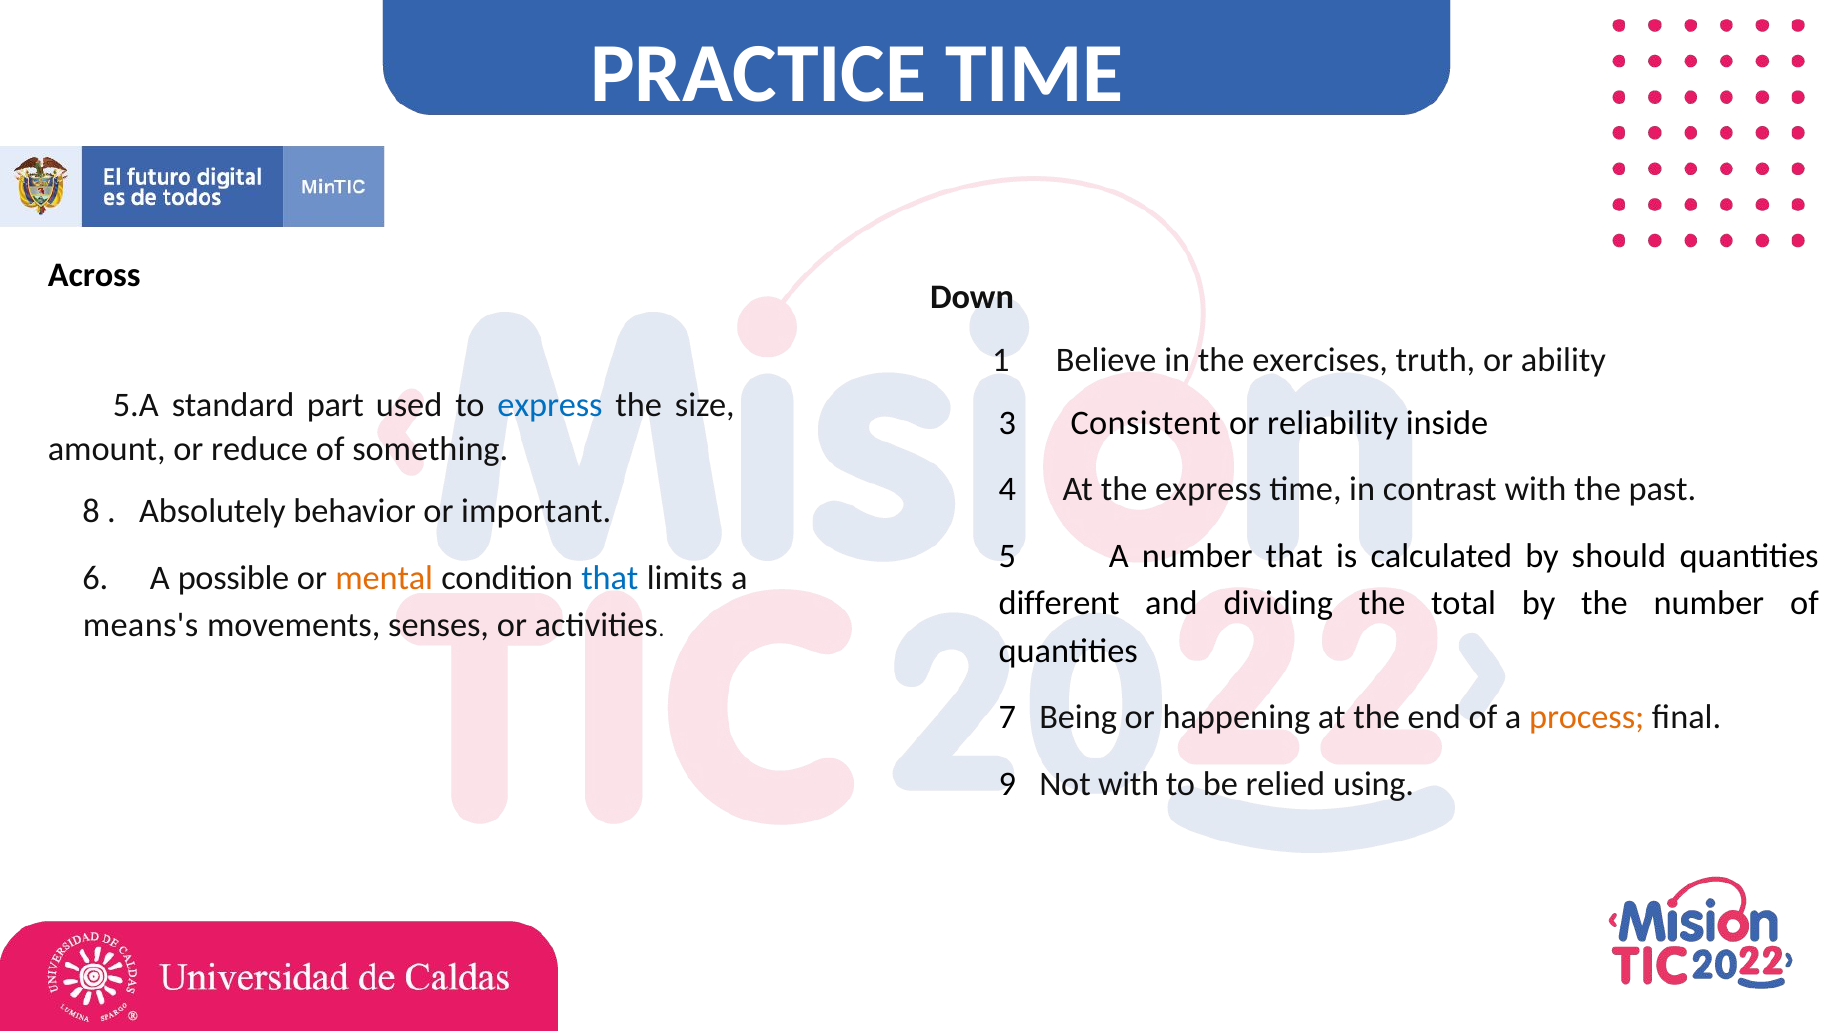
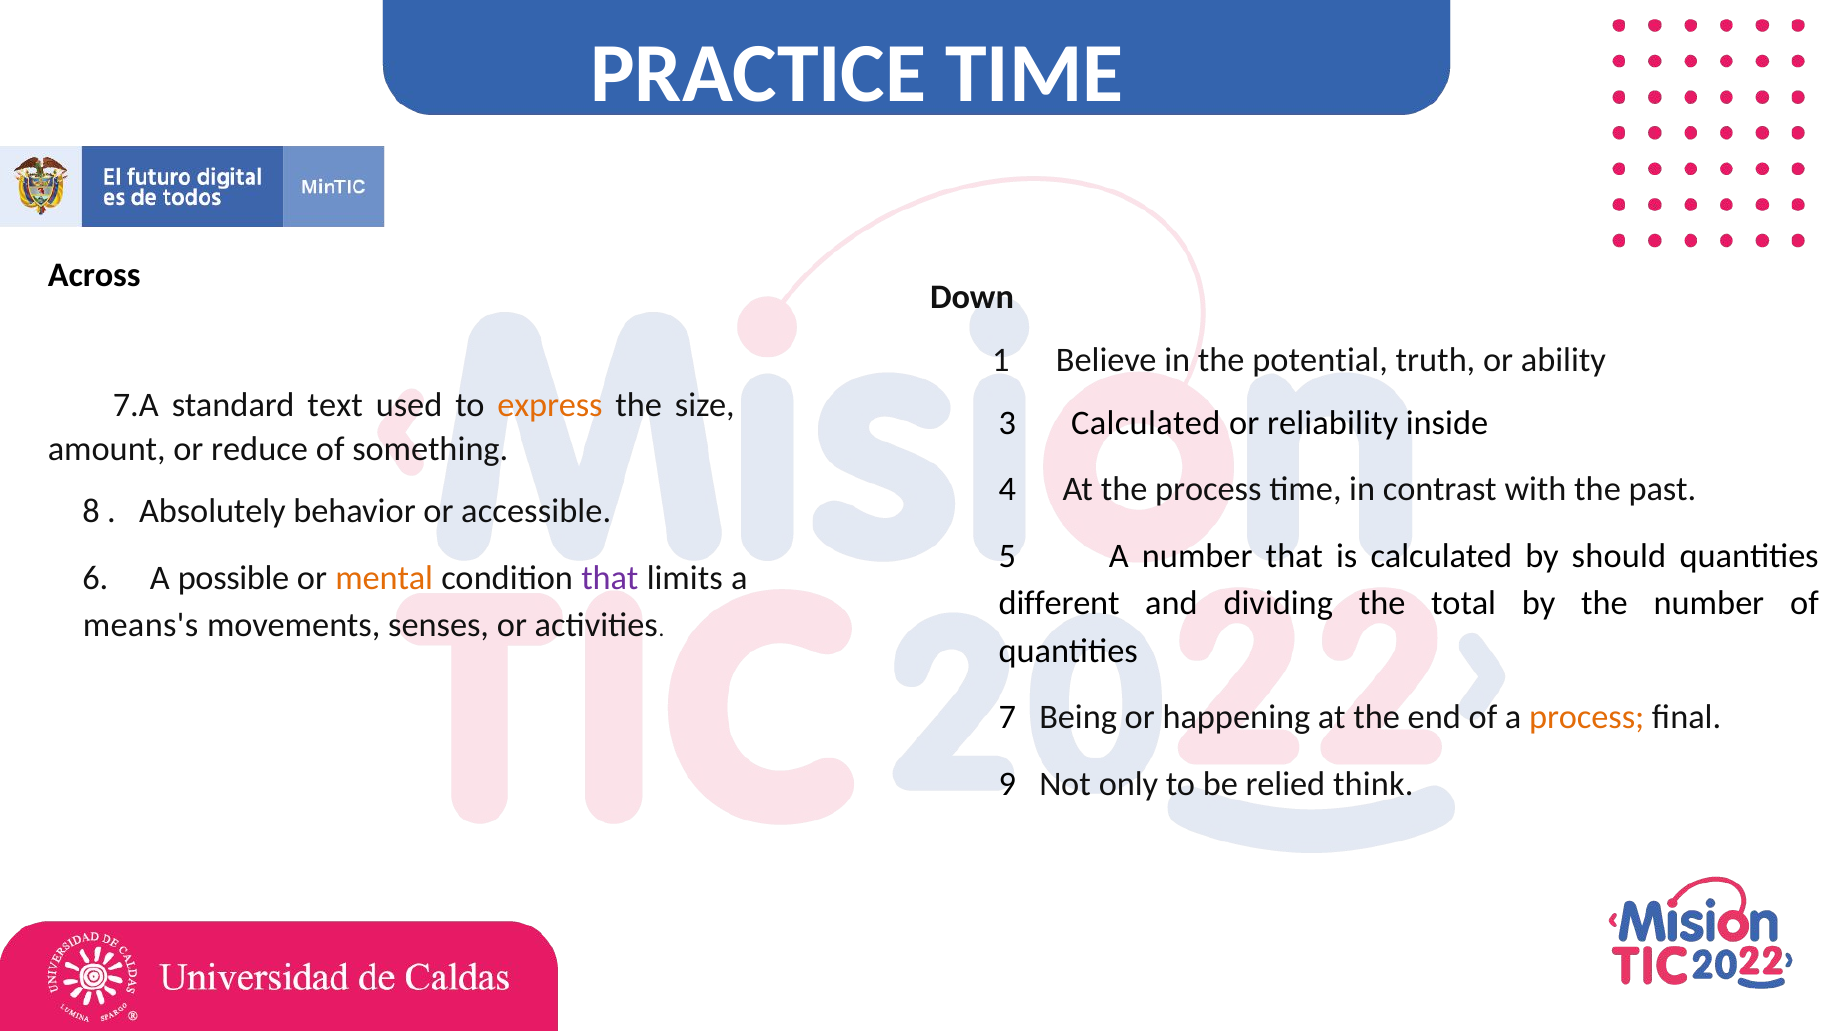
exercises: exercises -> potential (1320, 360)
5.A: 5.A -> 7.A (136, 405)
part: part -> text (335, 405)
express colour: blue -> orange (550, 405)
3 Consistent: Consistent -> Calculated (1146, 423)
the express: express -> process (1208, 489)
important: important -> accessible (536, 512)
that colour: blue -> purple (610, 578)
Not with: with -> only (1128, 784)
using: using -> think (1373, 784)
